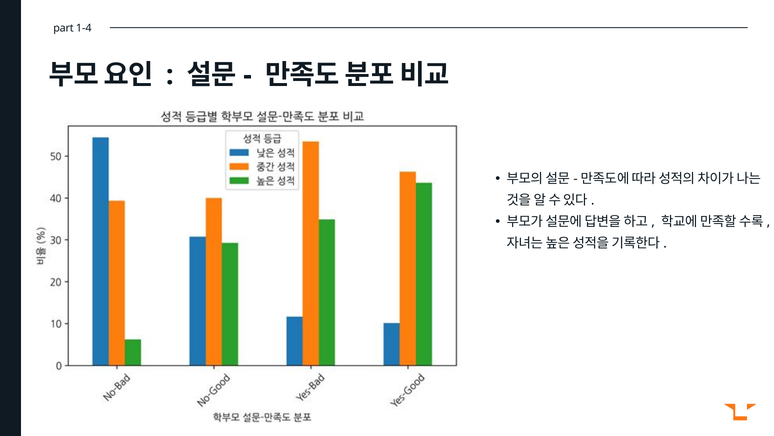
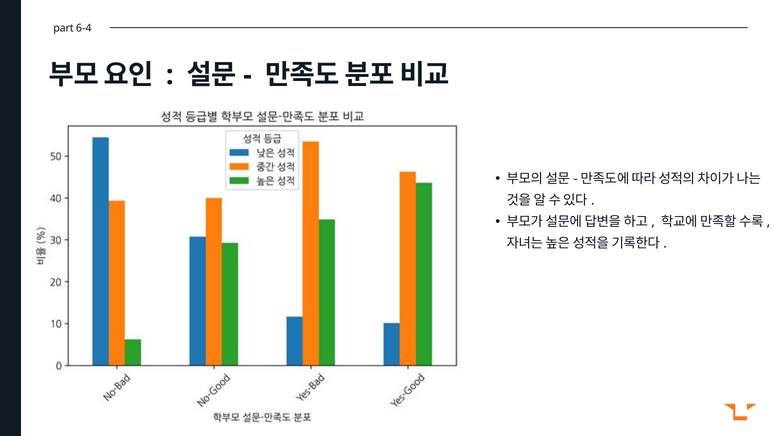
1-4: 1-4 -> 6-4 (84, 28)
